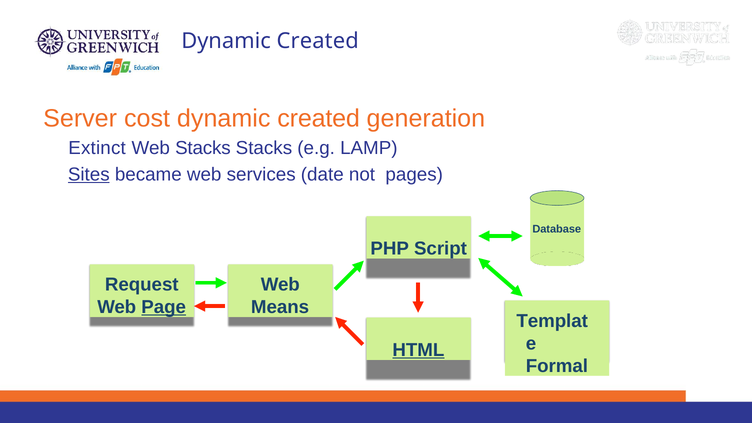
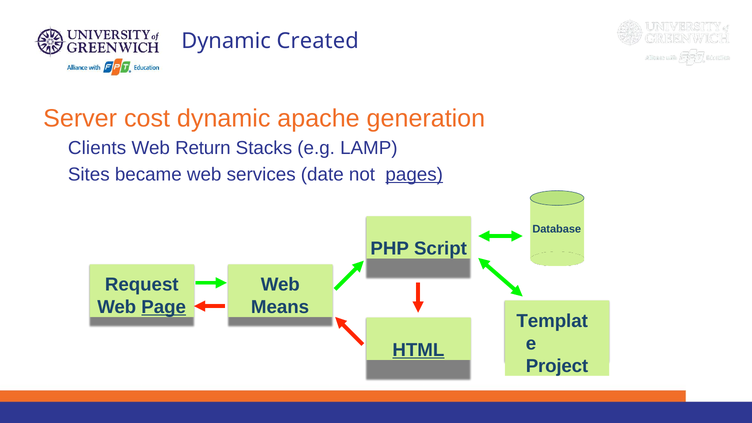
created: created -> apache (319, 118)
Extinct: Extinct -> Clients (97, 148)
Web Stacks: Stacks -> Return (203, 148)
Sites underline: present -> none (89, 174)
pages underline: none -> present (414, 174)
Formal: Formal -> Project (557, 366)
